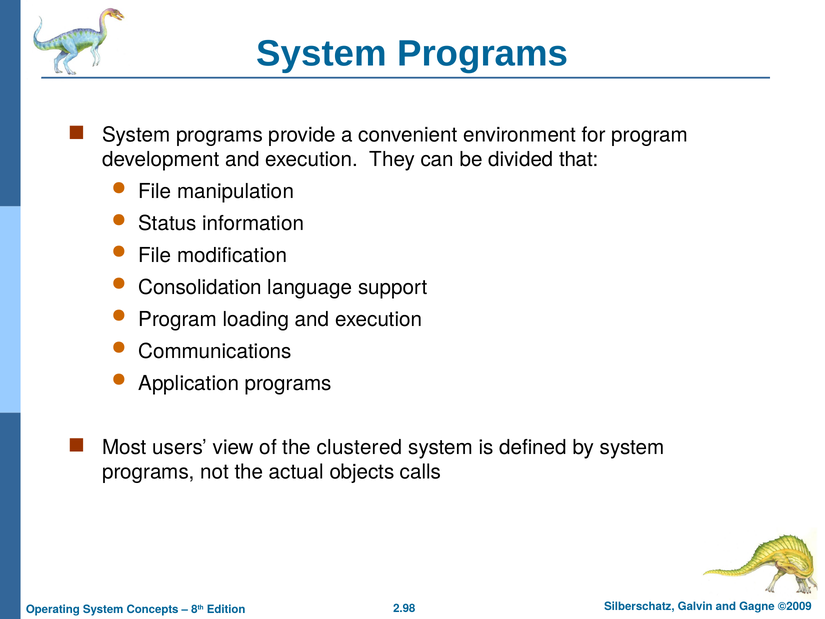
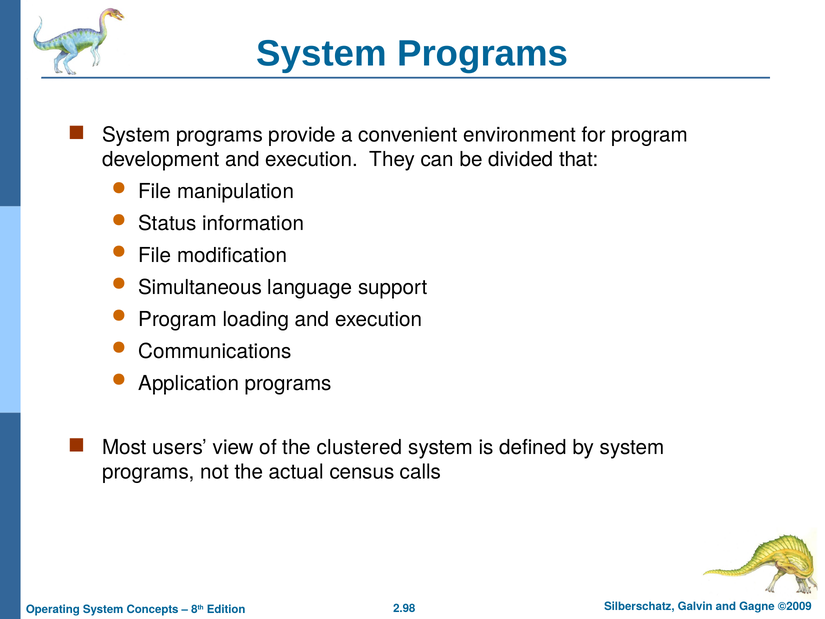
Consolidation: Consolidation -> Simultaneous (200, 287)
objects: objects -> census (362, 472)
